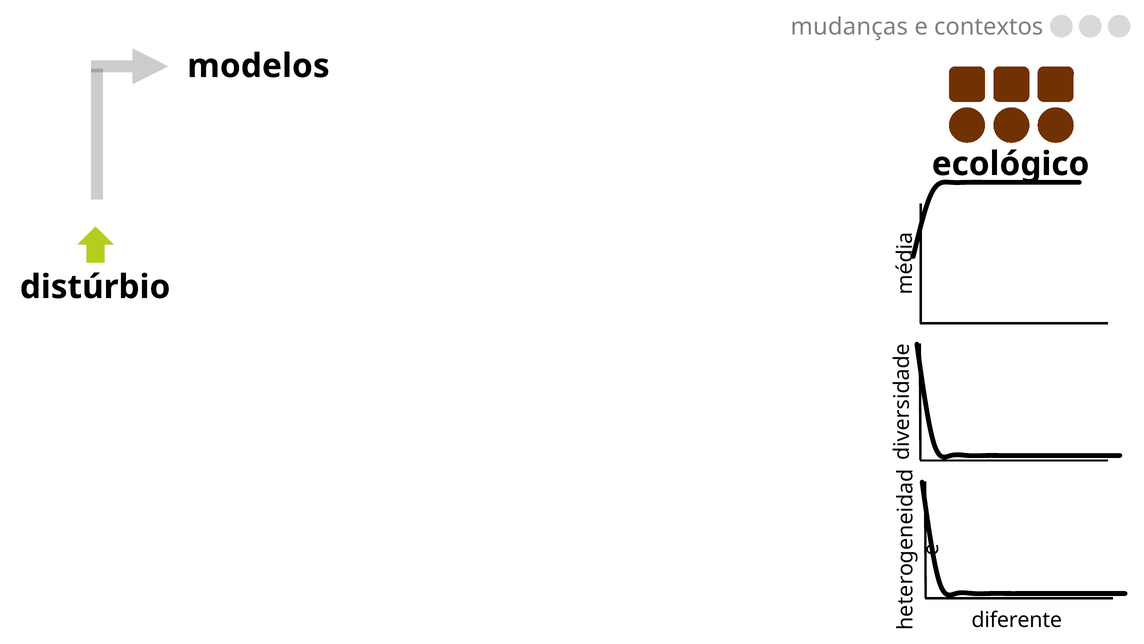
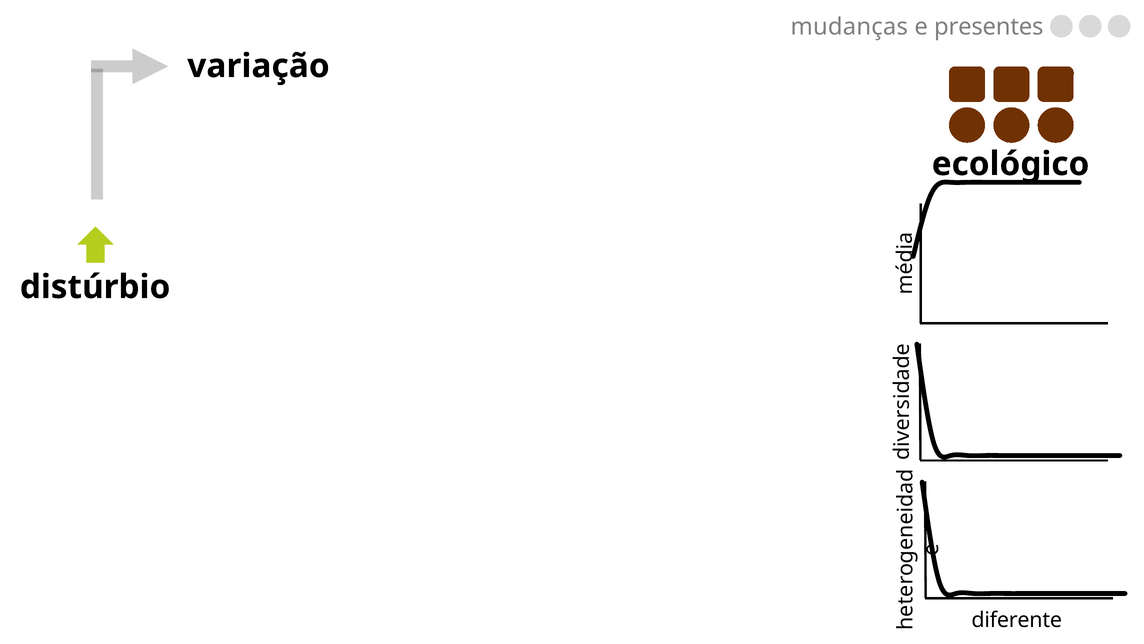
contextos: contextos -> presentes (989, 27)
modelos: modelos -> variação (258, 66)
